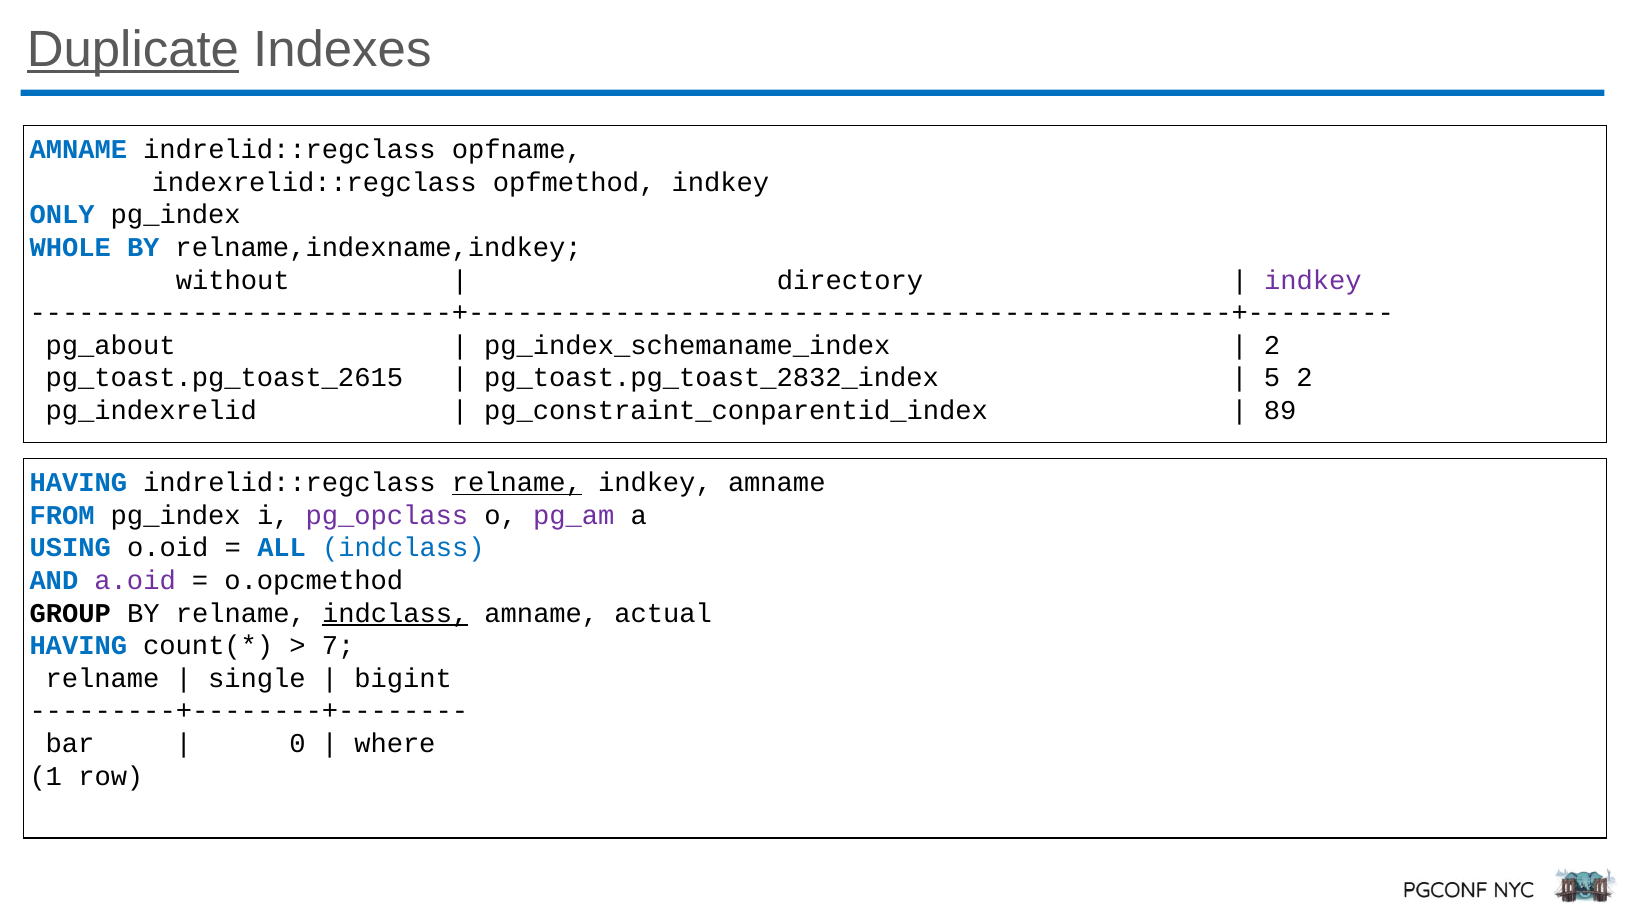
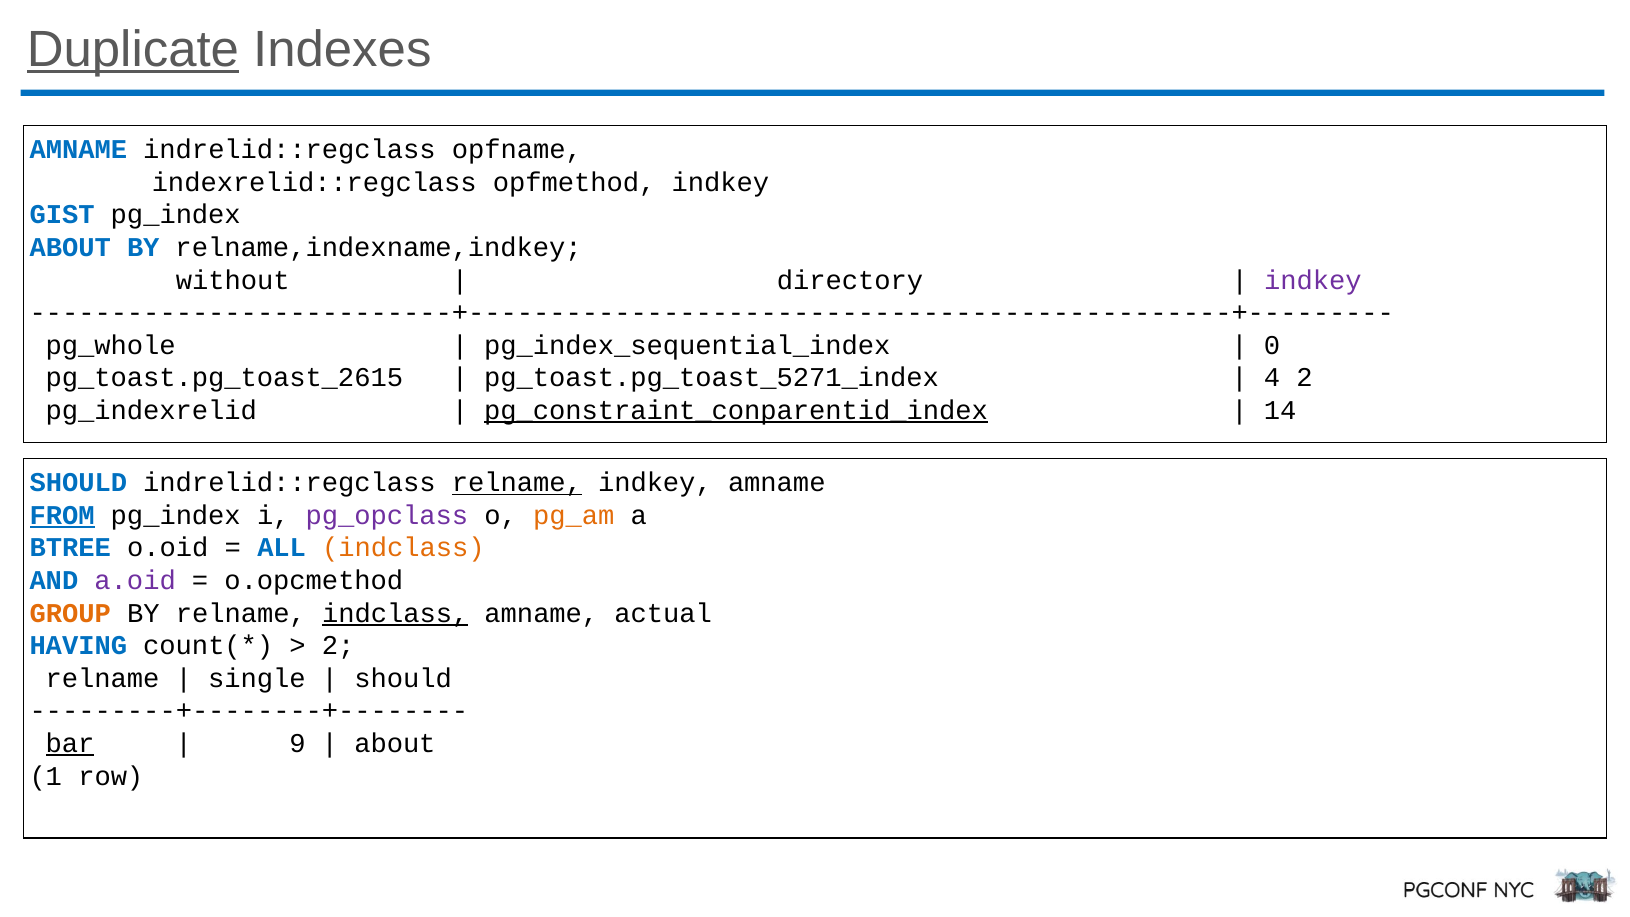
ONLY: ONLY -> GIST (62, 215)
WHOLE: WHOLE -> ABOUT (70, 247)
pg_about: pg_about -> pg_whole (111, 345)
pg_index_schemaname_index: pg_index_schemaname_index -> pg_index_sequential_index (687, 345)
2: 2 -> 0 (1272, 345)
pg_toast.pg_toast_2832_index: pg_toast.pg_toast_2832_index -> pg_toast.pg_toast_5271_index (712, 378)
5: 5 -> 4 (1272, 378)
pg_constraint_conparentid_index underline: none -> present (736, 410)
89: 89 -> 14 (1280, 410)
HAVING: HAVING -> SHOULD (78, 483)
FROM underline: none -> present (62, 515)
pg_am colour: purple -> orange (574, 515)
USING: USING -> BTREE (70, 548)
indclass colour: blue -> orange (403, 548)
GROUP colour: black -> orange (70, 613)
7: 7 -> 2 (338, 646)
bigint: bigint -> should (403, 678)
bar underline: none -> present (70, 743)
0: 0 -> 9 (297, 743)
where: where -> about (395, 743)
